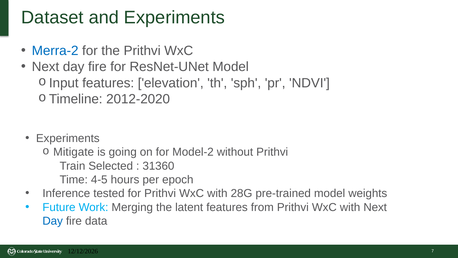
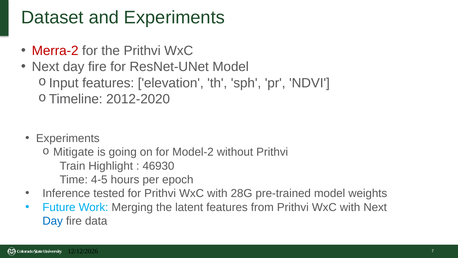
Merra-2 colour: blue -> red (55, 51)
Selected: Selected -> Highlight (111, 166)
31360: 31360 -> 46930 (158, 166)
